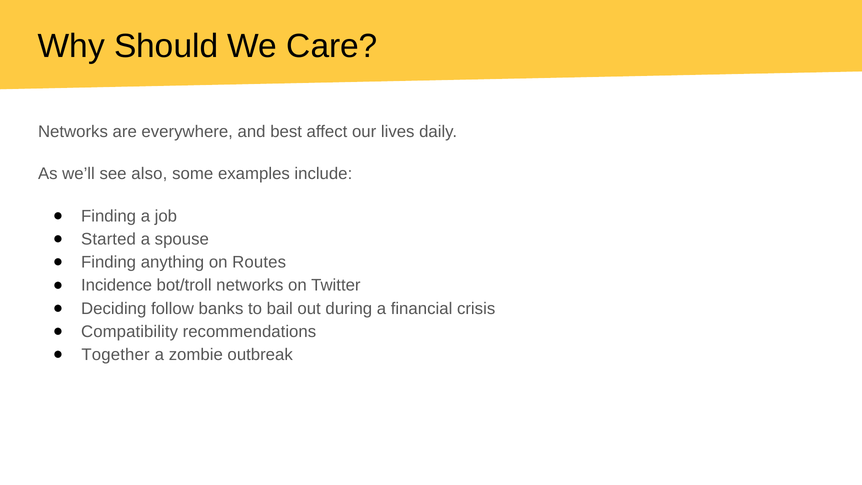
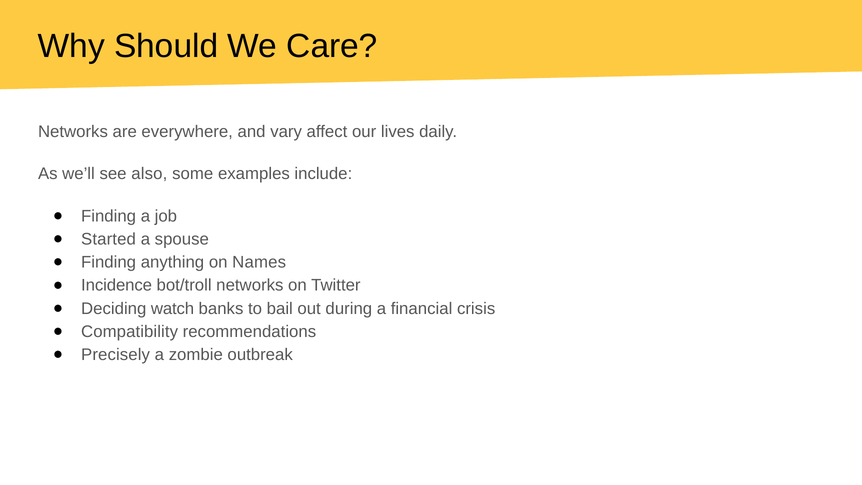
best: best -> vary (286, 131)
Routes: Routes -> Names (259, 262)
follow: follow -> watch (173, 308)
Together: Together -> Precisely (116, 355)
